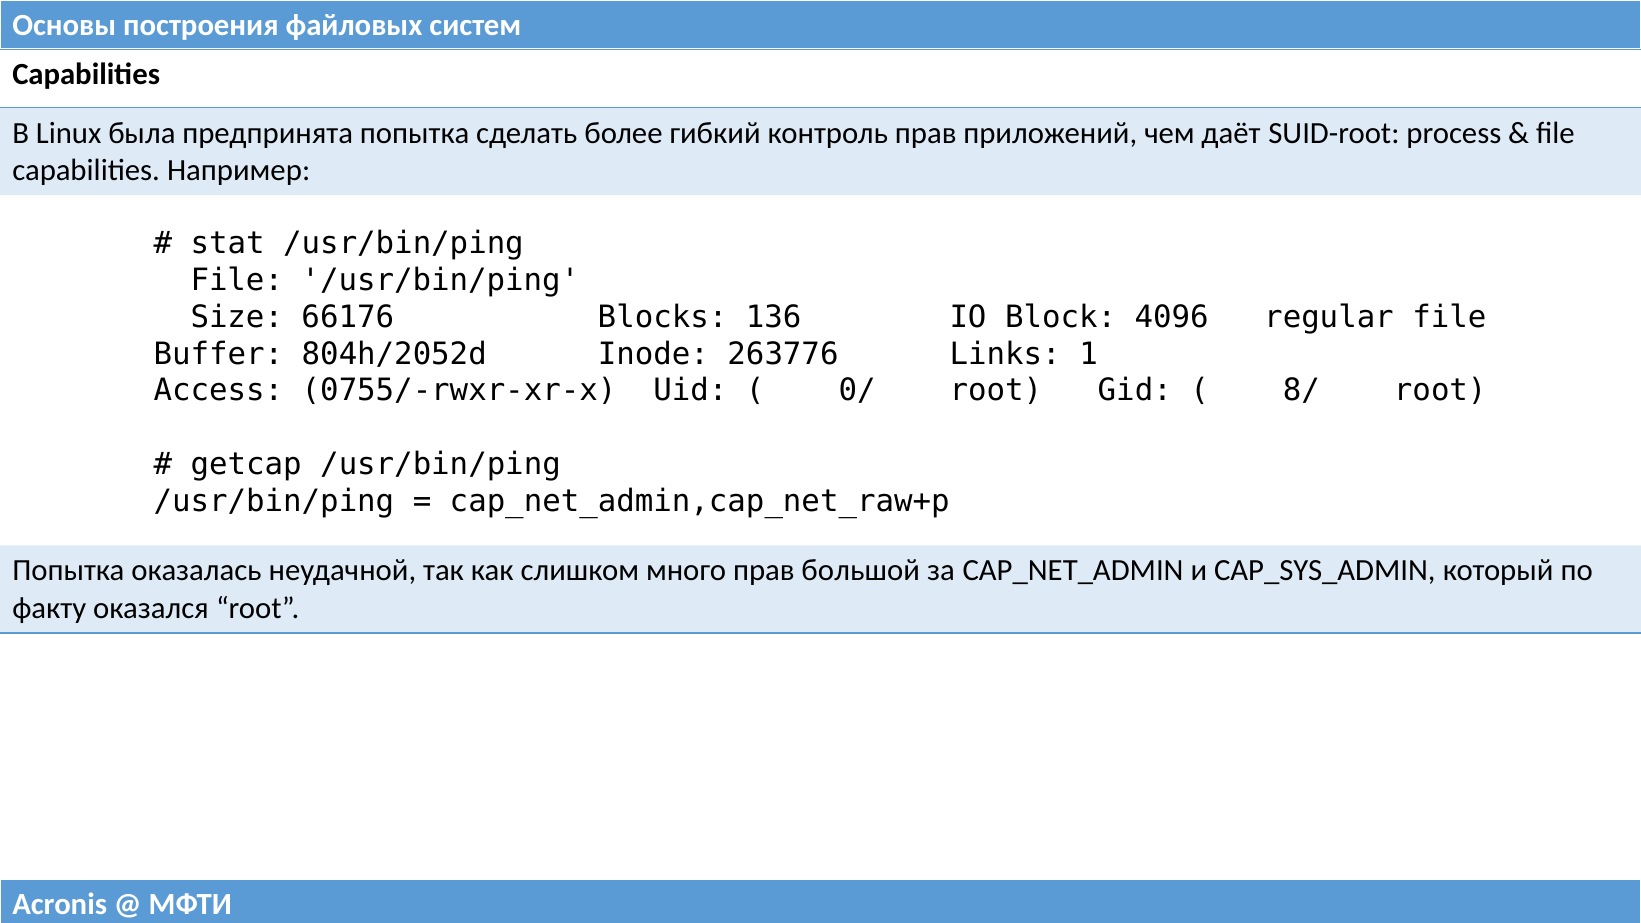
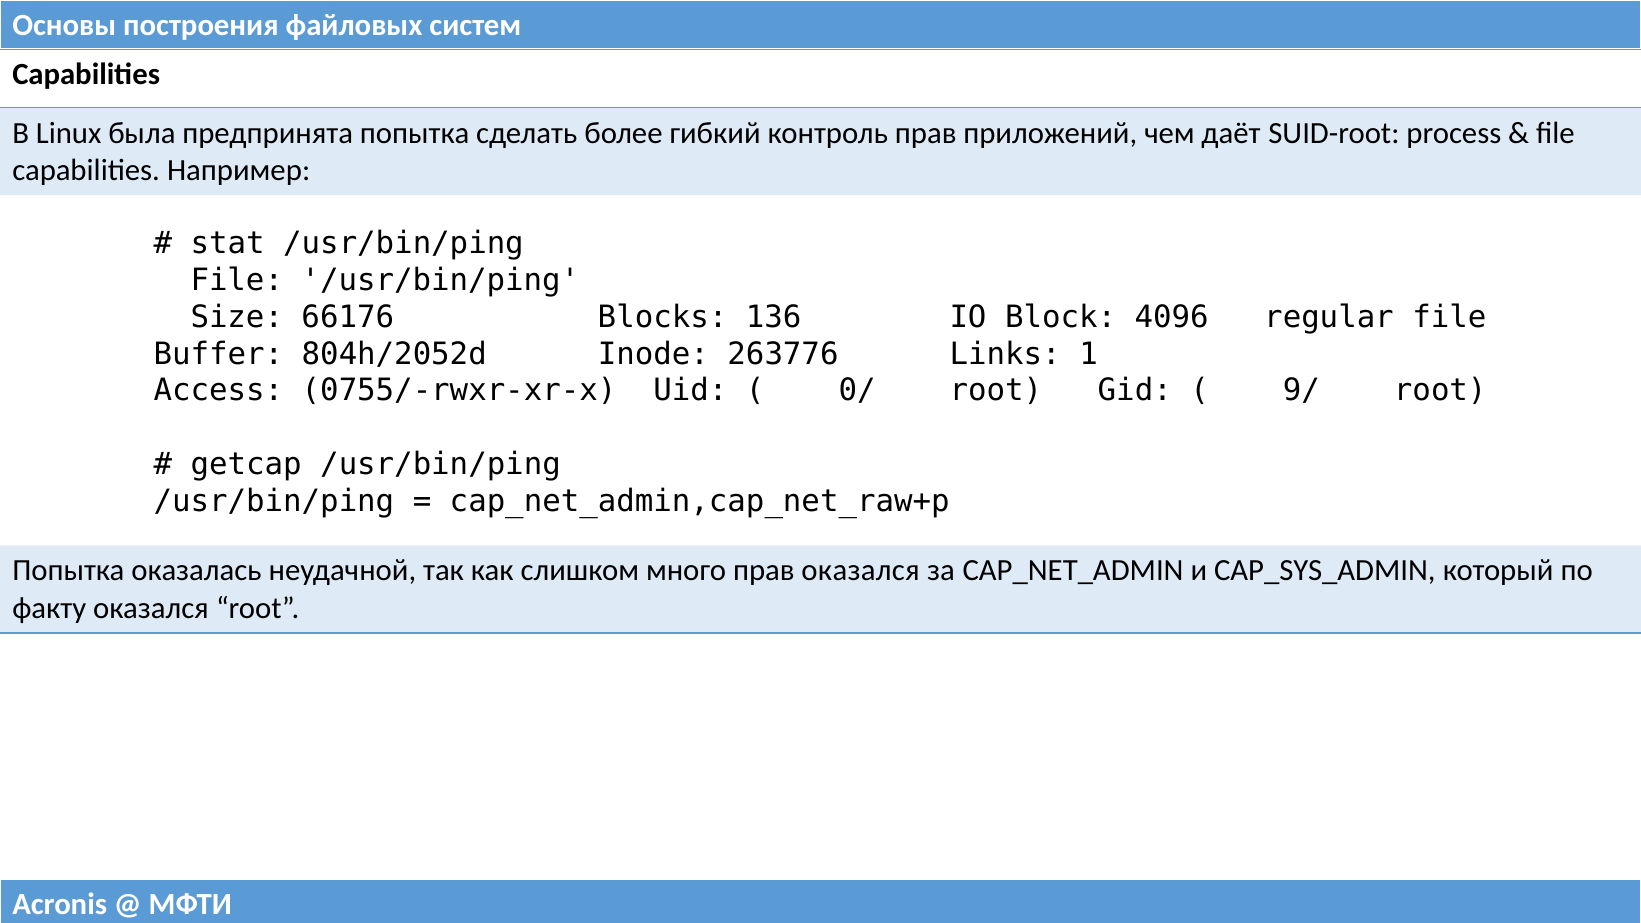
8/: 8/ -> 9/ (1301, 391)
прав большой: большой -> оказался (861, 571)
